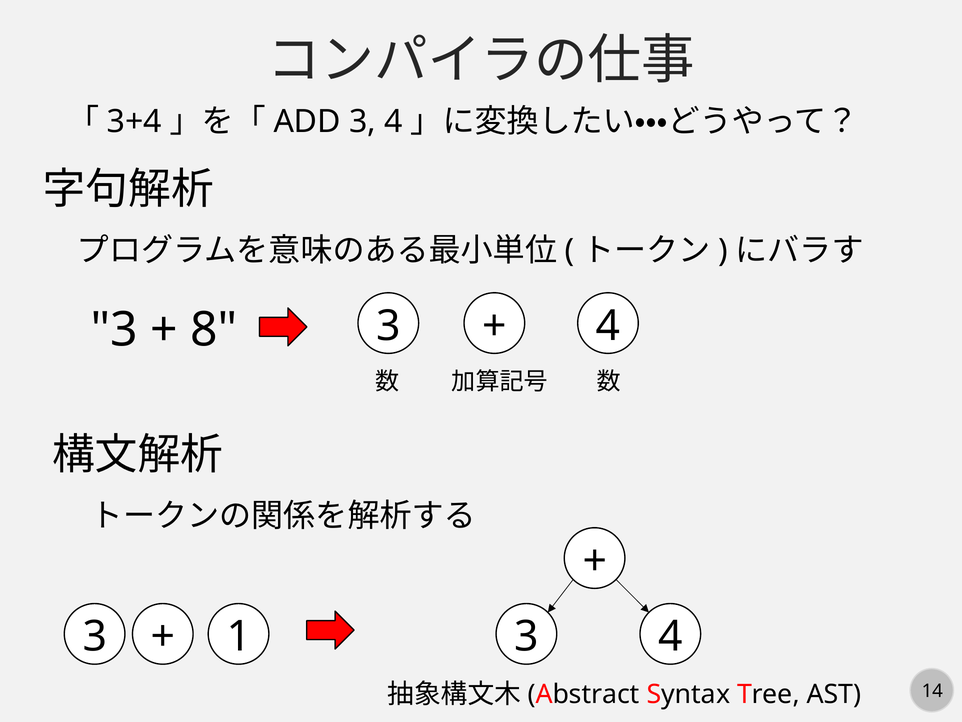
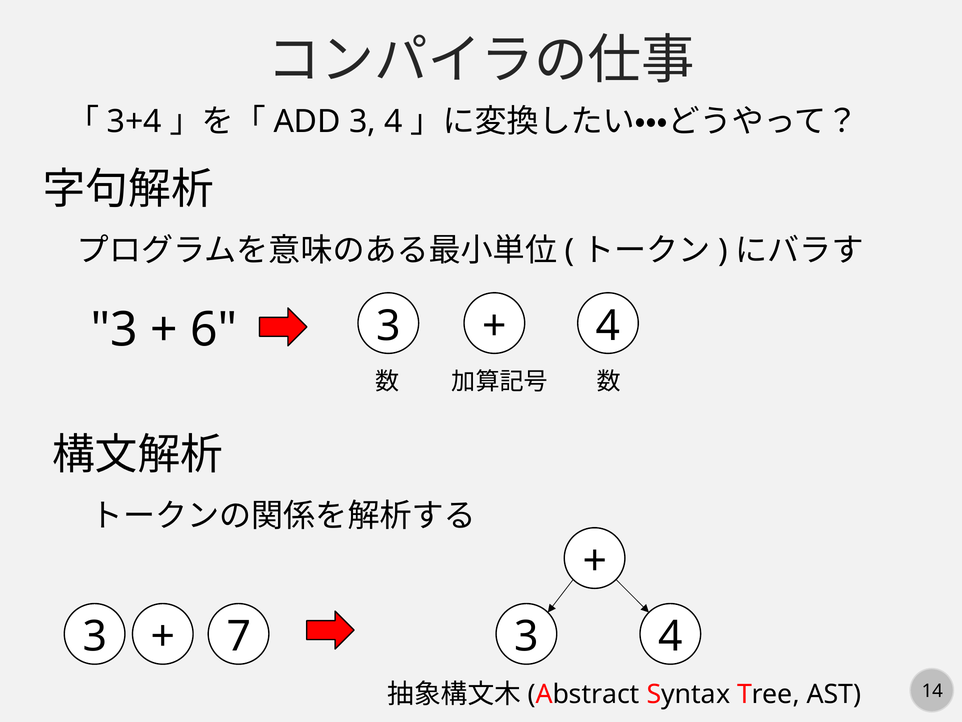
8: 8 -> 6 (214, 329)
1: 1 -> 7 (239, 636)
